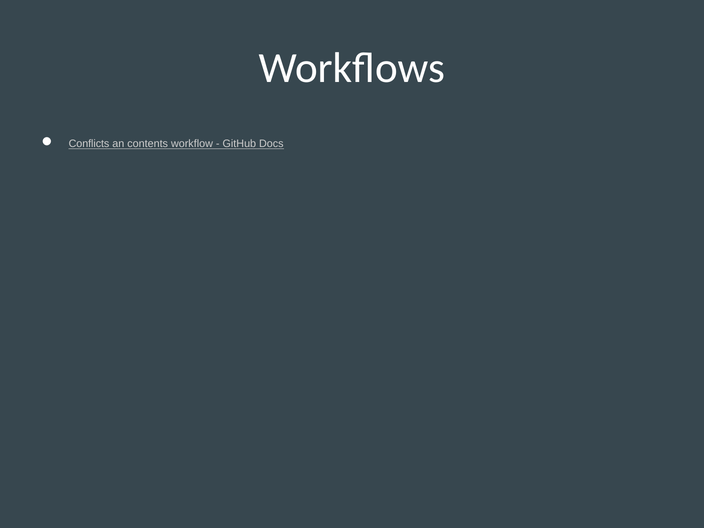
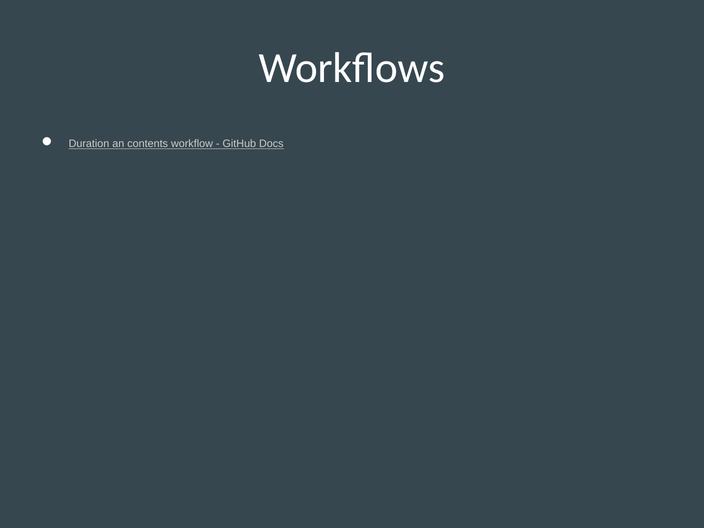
Conflicts: Conflicts -> Duration (89, 144)
